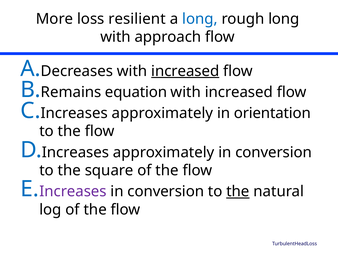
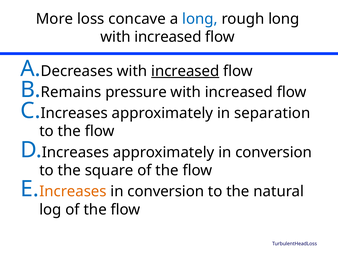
resilient: resilient -> concave (137, 19)
approach: approach -> increased (168, 37)
equation: equation -> pressure (136, 92)
orientation: orientation -> separation (272, 113)
Increases colour: purple -> orange (73, 191)
the underline: present -> none (238, 191)
